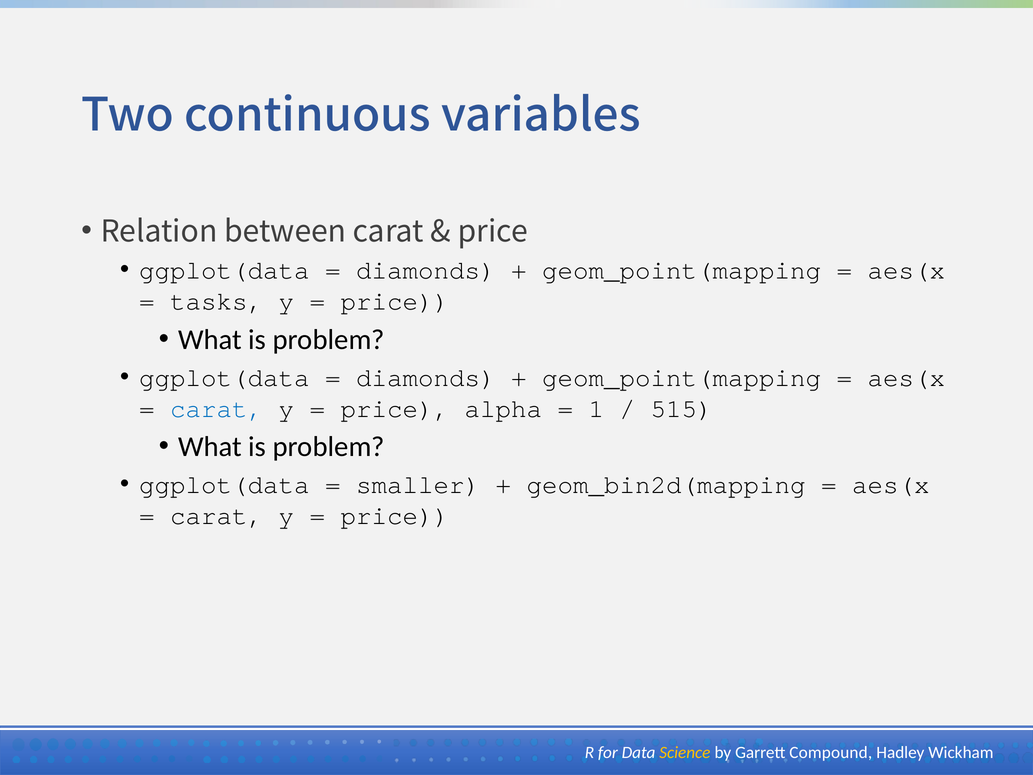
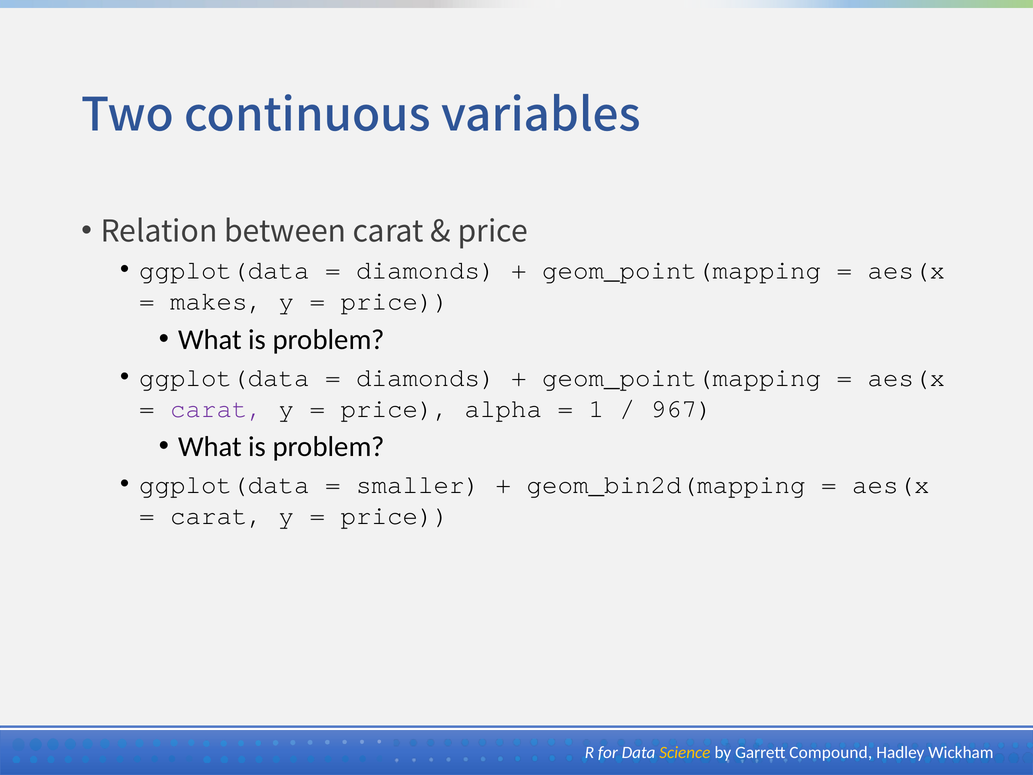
tasks: tasks -> makes (217, 301)
carat colour: blue -> purple (217, 408)
515: 515 -> 967 (682, 408)
